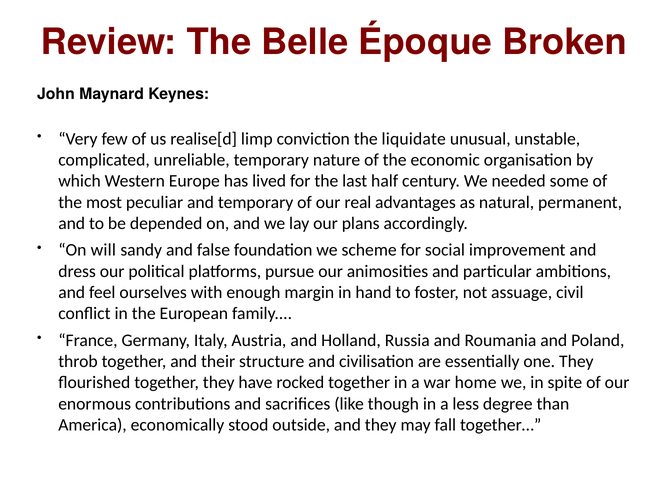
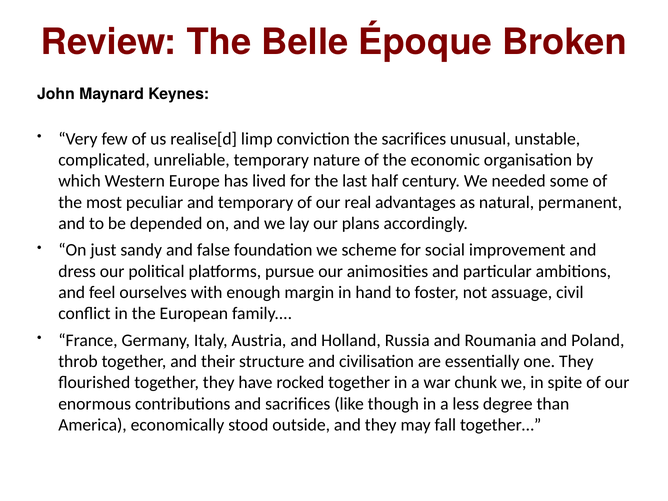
the liquidate: liquidate -> sacrifices (414, 139)
will: will -> just (103, 250)
home: home -> chunk (476, 383)
